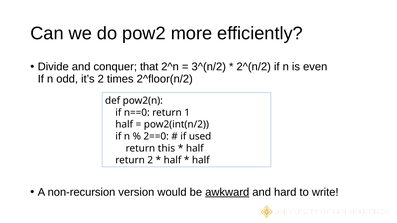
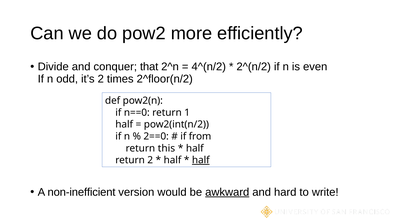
3^(n/2: 3^(n/2 -> 4^(n/2 (209, 67)
used: used -> from (200, 137)
half underline: none -> present (201, 160)
non-recursion: non-recursion -> non-inefficient (82, 192)
